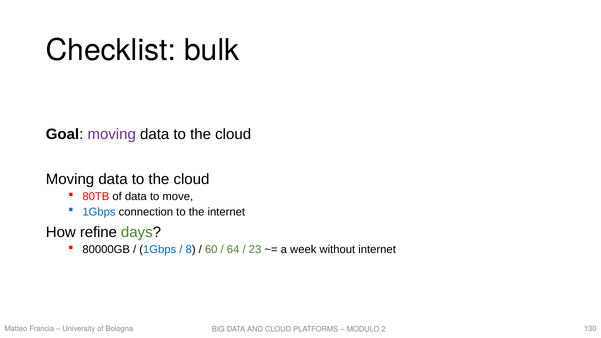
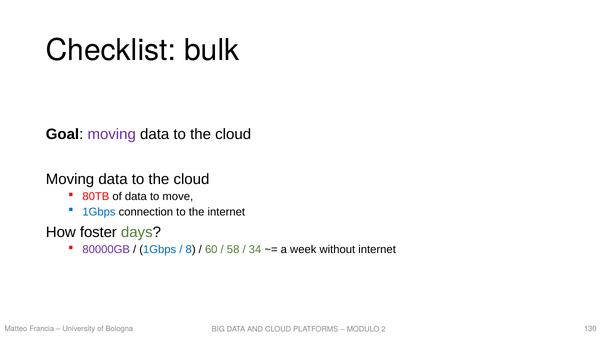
refine: refine -> foster (98, 232)
80000GB colour: black -> purple (106, 250)
64: 64 -> 58 (233, 250)
23: 23 -> 34 (255, 250)
